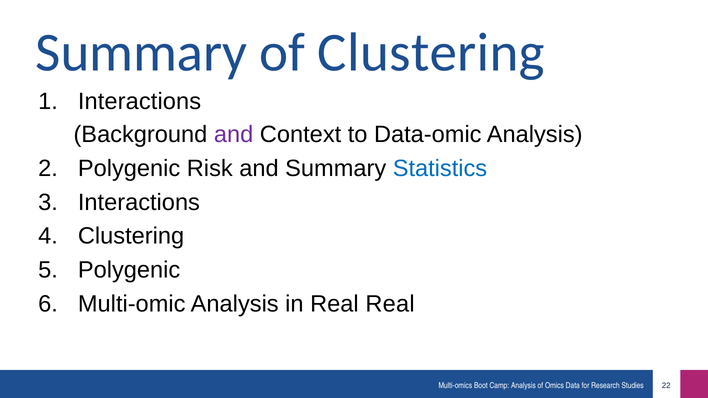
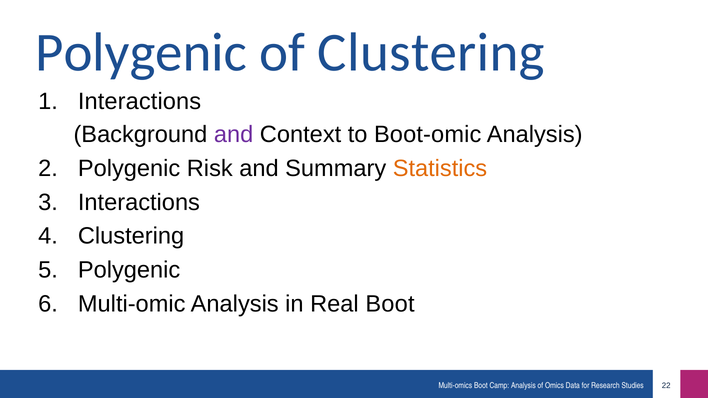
Summary: Summary -> Polygenic (141, 53)
Data-omic: Data-omic -> Boot-omic (428, 135)
Statistics colour: blue -> orange (440, 169)
Real Real: Real -> Boot (390, 304)
